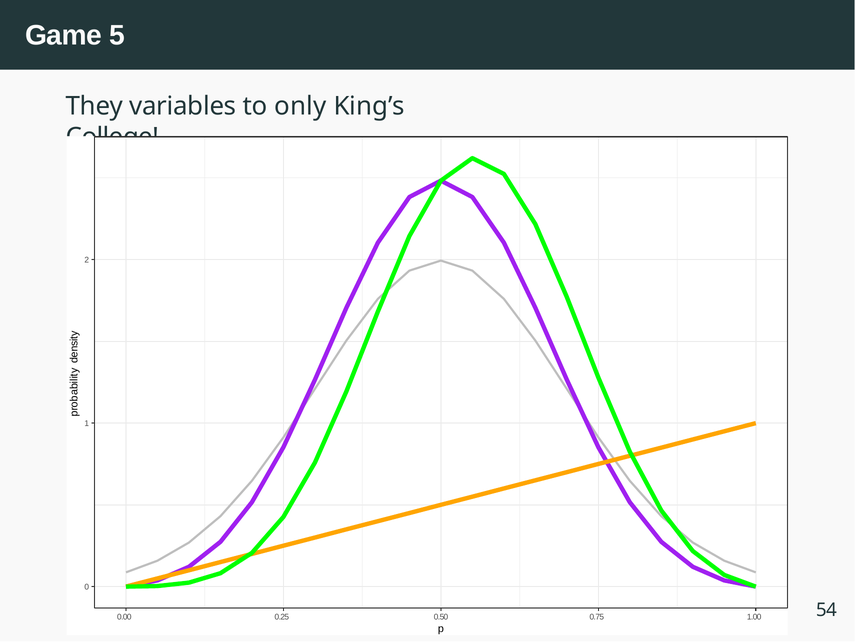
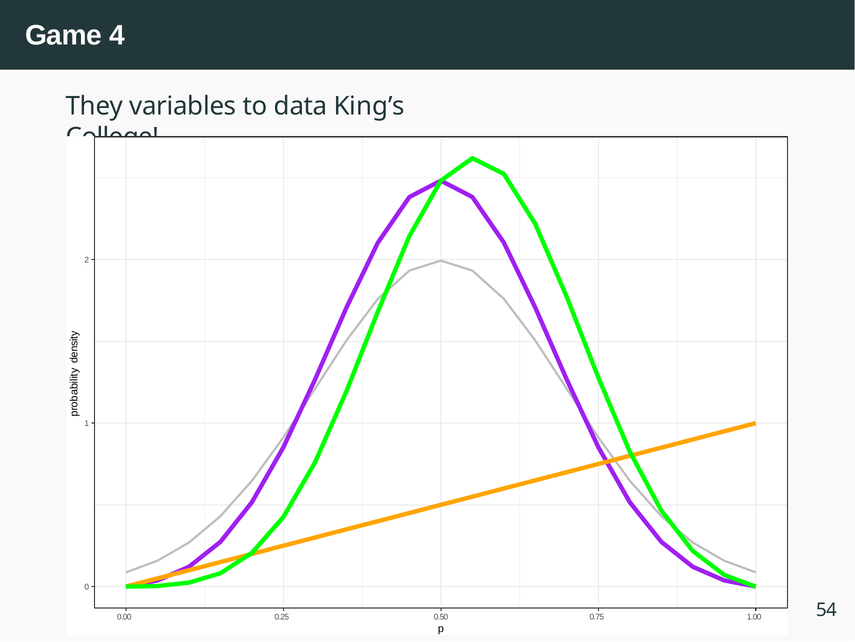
5: 5 -> 4 (117, 35)
only: only -> data (301, 106)
